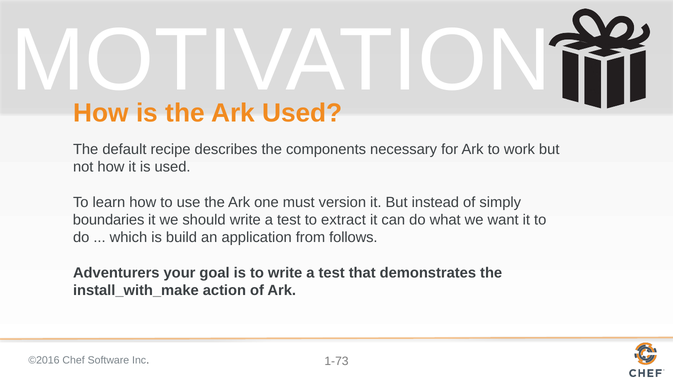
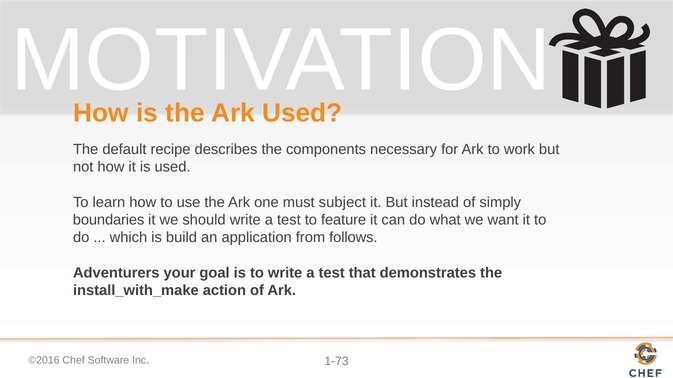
version: version -> subject (342, 203)
extract: extract -> feature (344, 220)
